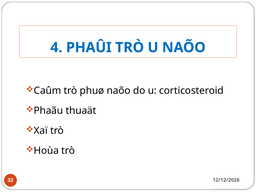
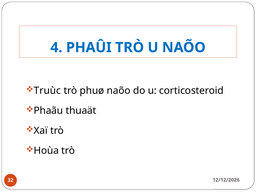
Caûm: Caûm -> Truùc (47, 91)
